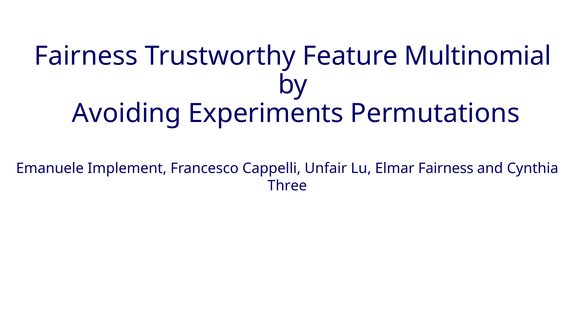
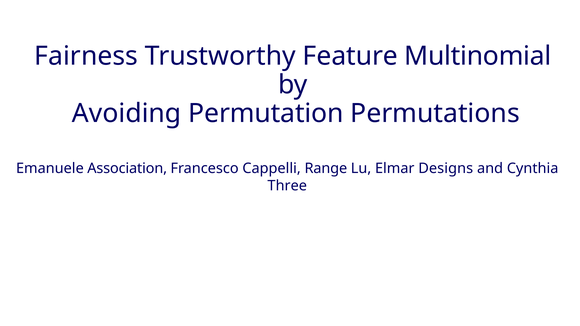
Experiments: Experiments -> Permutation (266, 113)
Implement: Implement -> Association (127, 168)
Unfair: Unfair -> Range (326, 168)
Elmar Fairness: Fairness -> Designs (446, 168)
